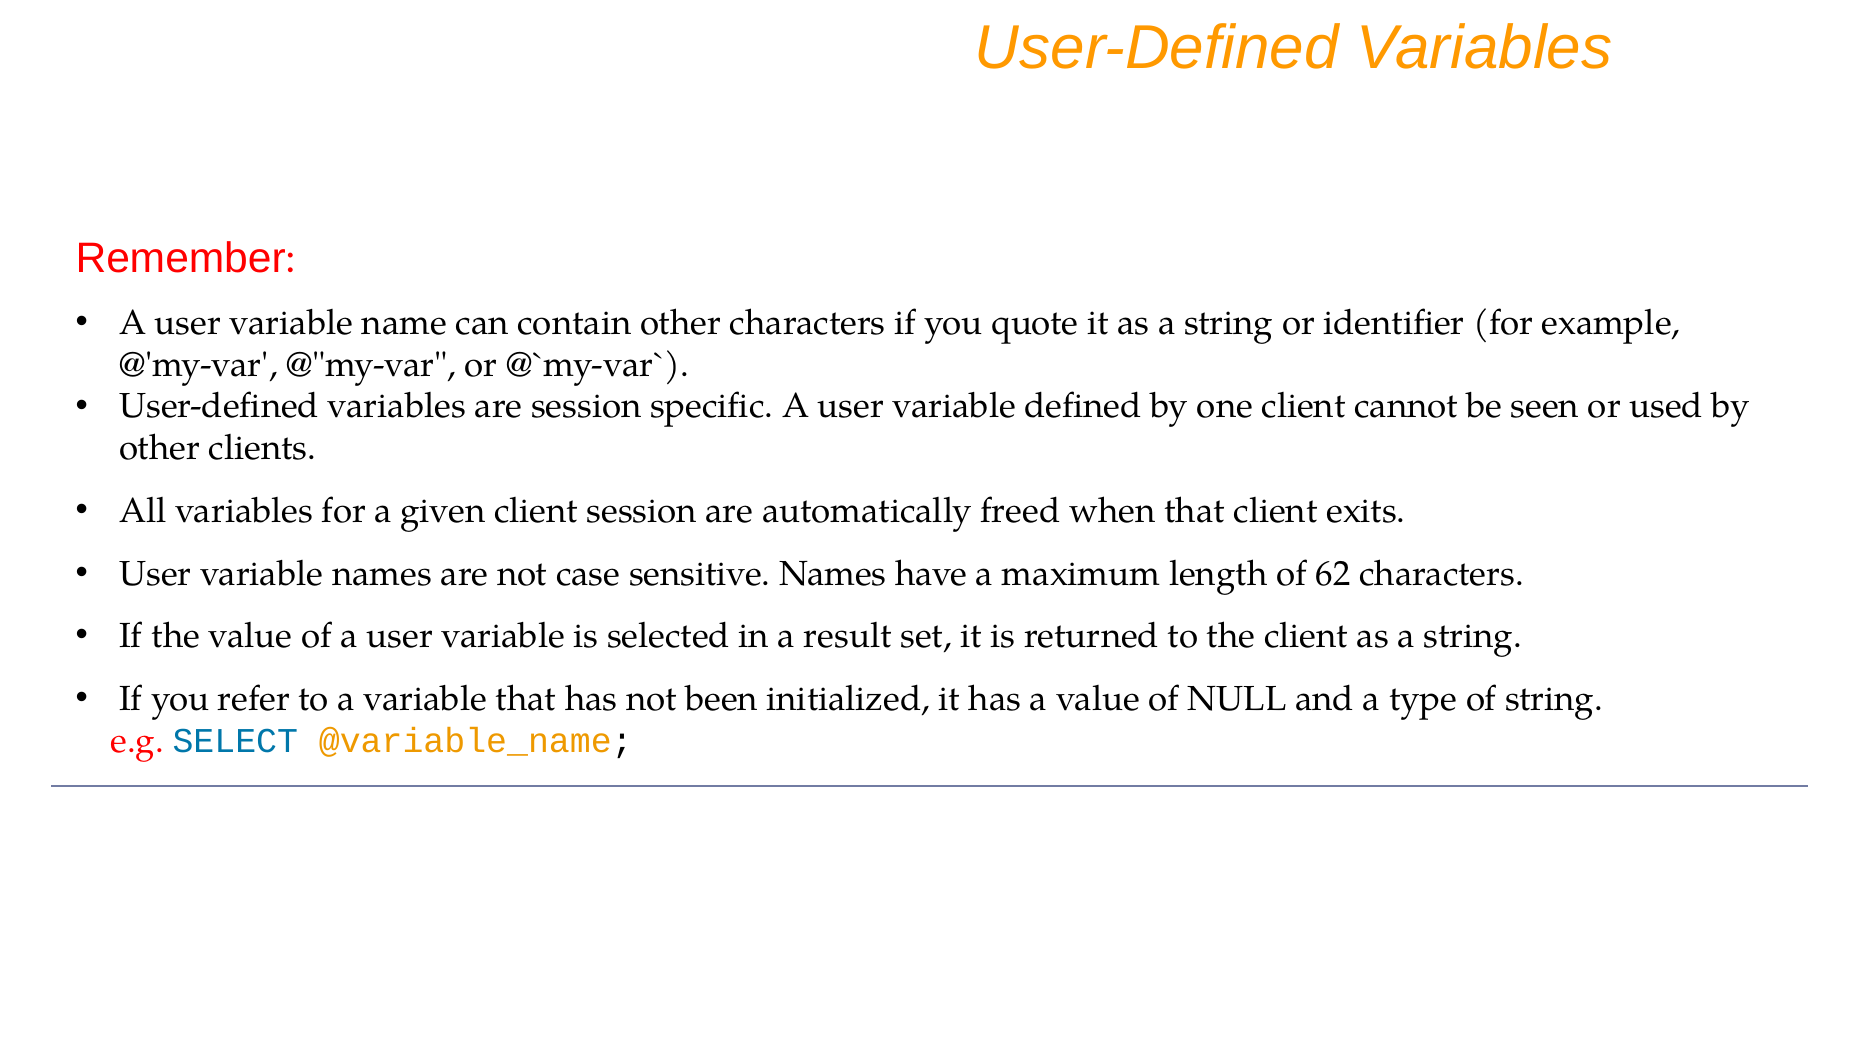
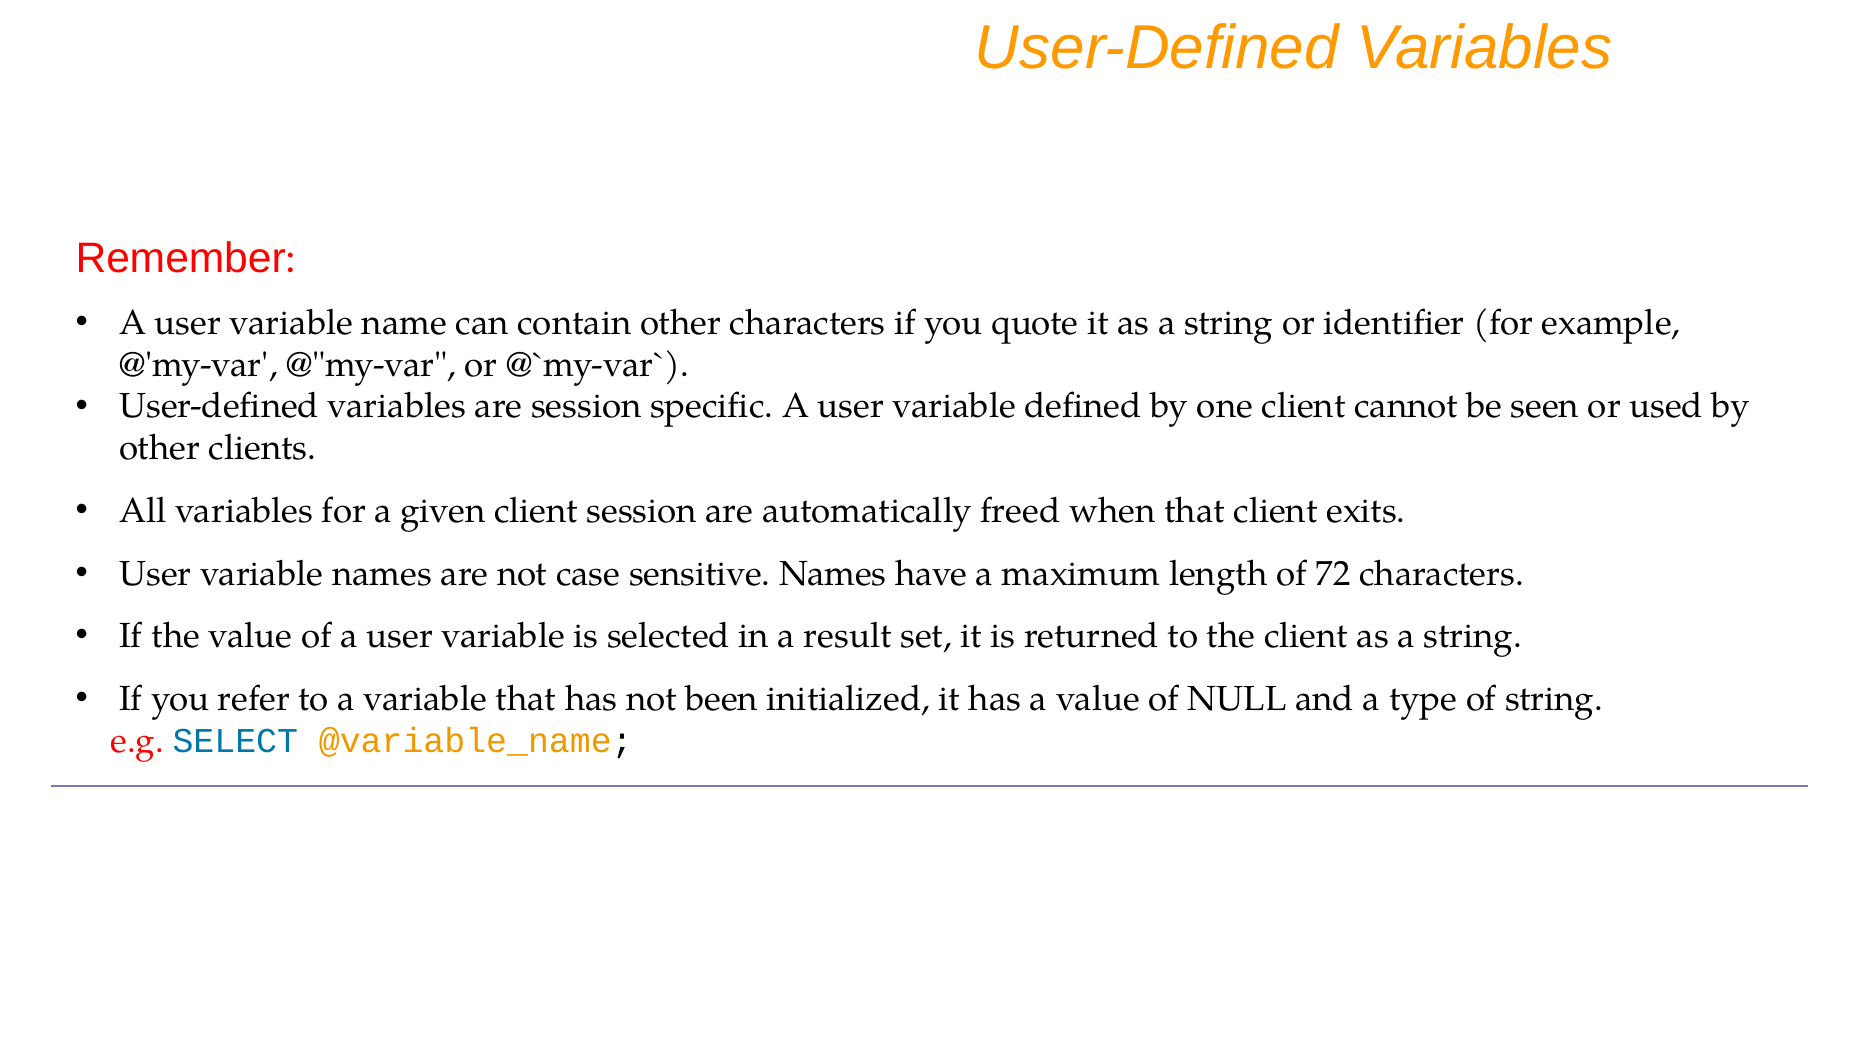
62: 62 -> 72 (1333, 574)
